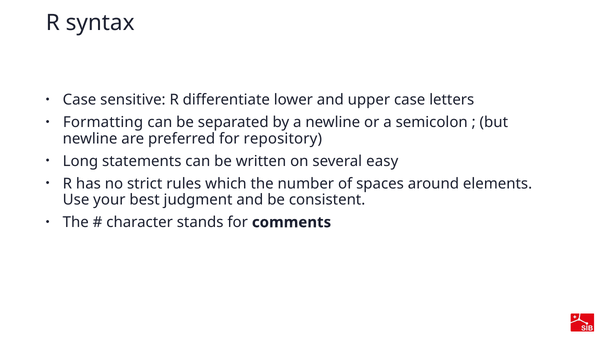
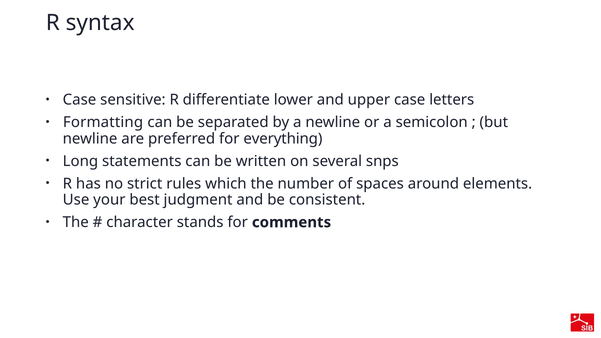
repository: repository -> everything (283, 139)
easy: easy -> snps (382, 161)
